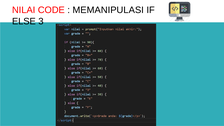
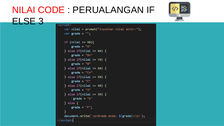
MEMANIPULASI: MEMANIPULASI -> PERUALANGAN (108, 10)
